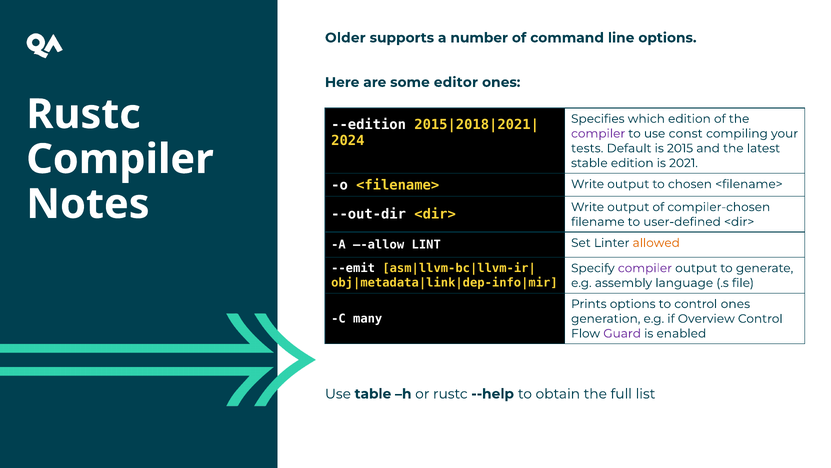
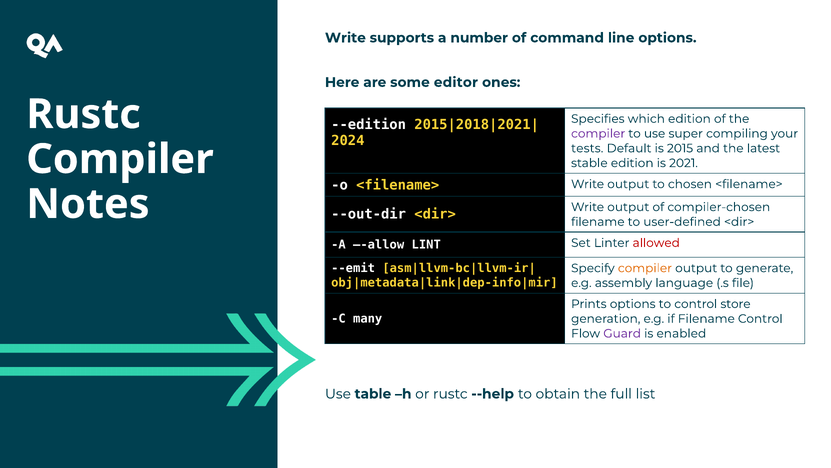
Older: Older -> Write (345, 38)
const: const -> super (686, 133)
allowed colour: orange -> red (656, 243)
compiler colour: purple -> orange (645, 268)
control ones: ones -> store (736, 304)
if Overview: Overview -> Filename (706, 318)
